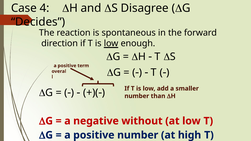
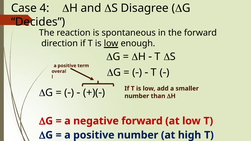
negative without: without -> forward (142, 121)
